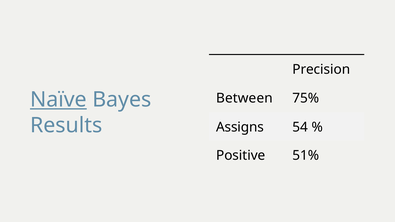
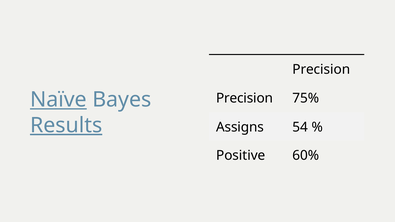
Between: Between -> Precision (245, 98)
Results underline: none -> present (66, 125)
51%: 51% -> 60% (306, 155)
